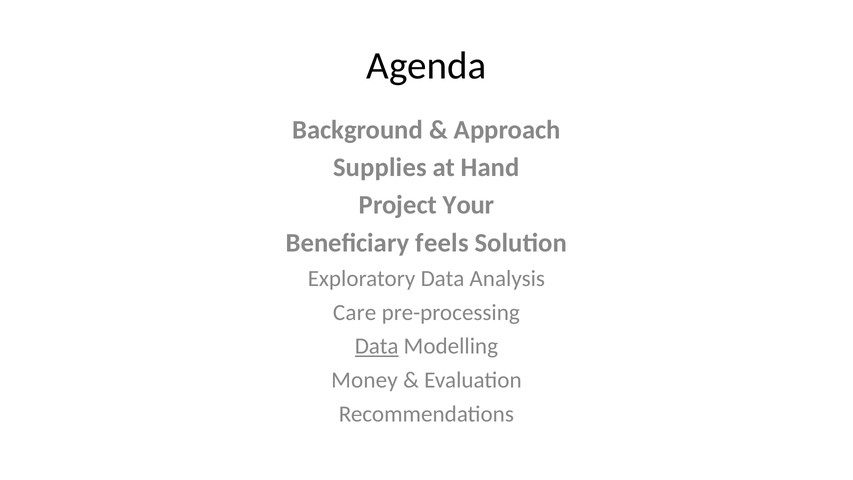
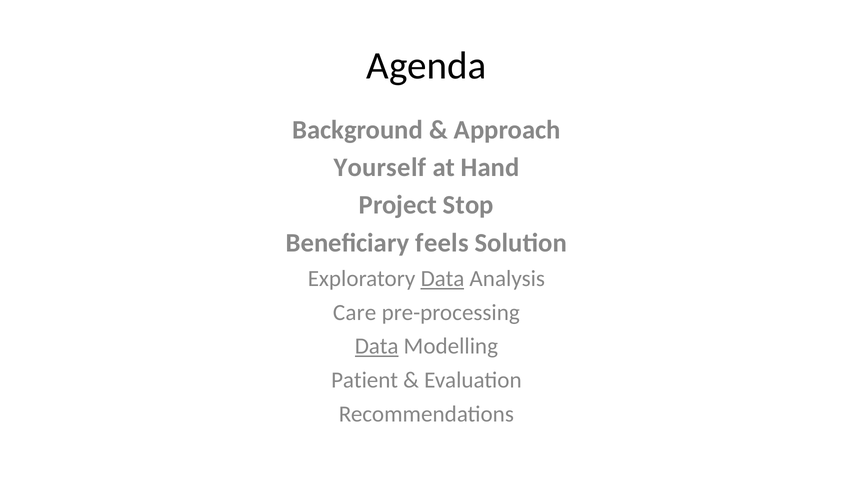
Supplies: Supplies -> Yourself (380, 167)
Your: Your -> Stop (468, 205)
Data underline: none -> present (442, 279)
Money: Money -> Patient (365, 380)
